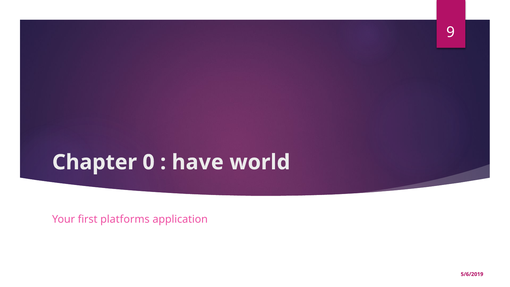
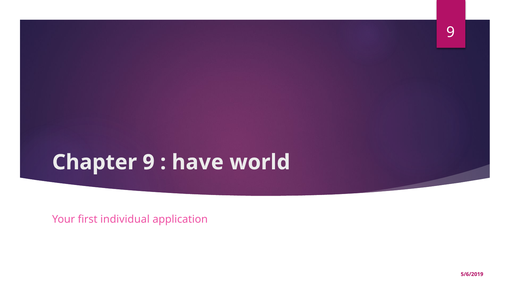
Chapter 0: 0 -> 9 (149, 162)
platforms: platforms -> individual (125, 219)
